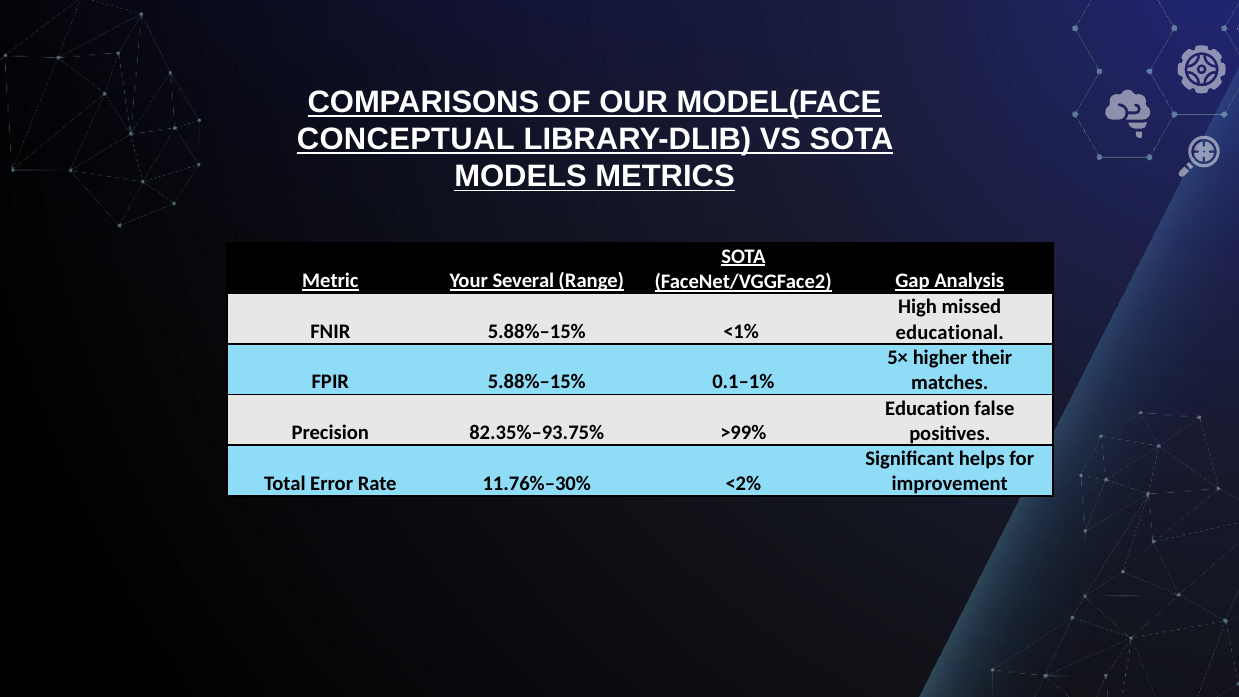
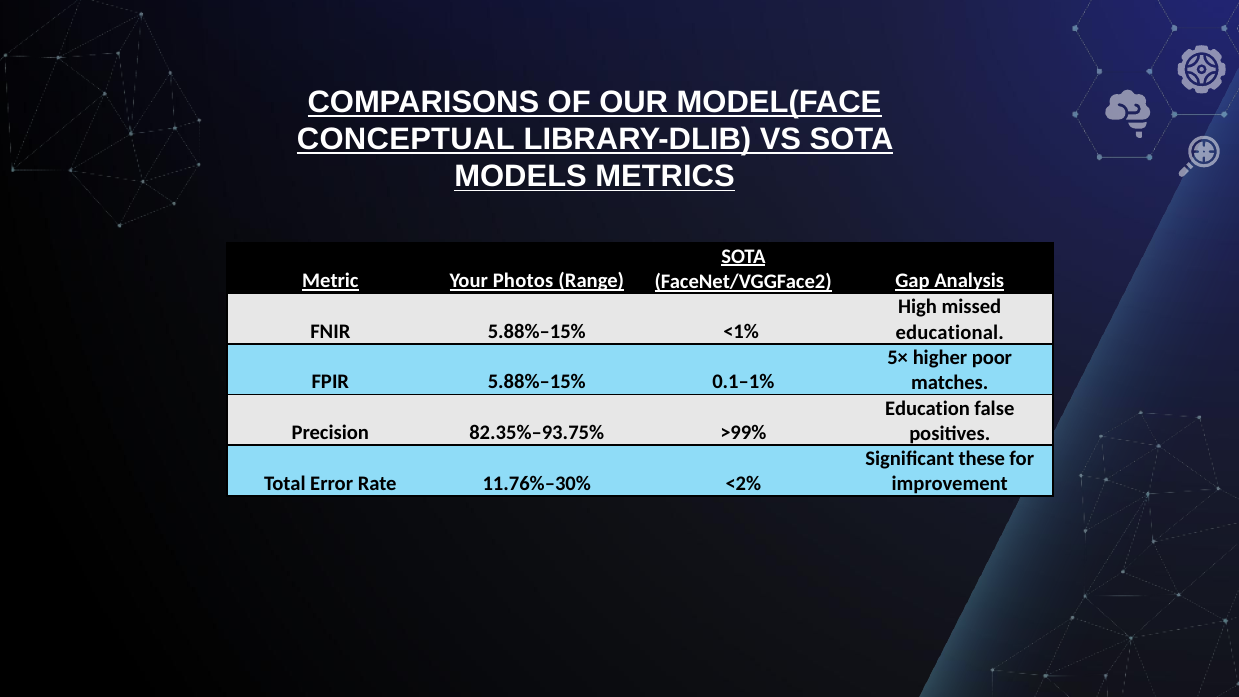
Several: Several -> Photos (523, 281)
their: their -> poor (992, 358)
helps: helps -> these (982, 459)
